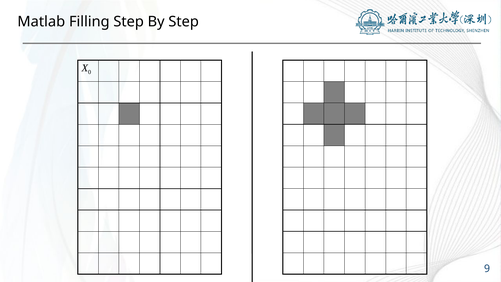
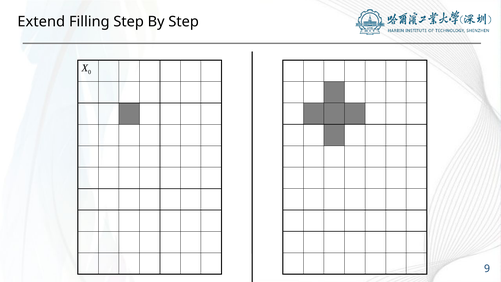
Matlab: Matlab -> Extend (41, 22)
